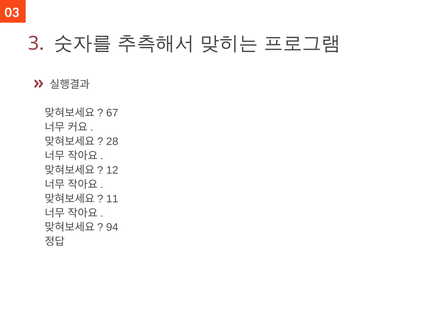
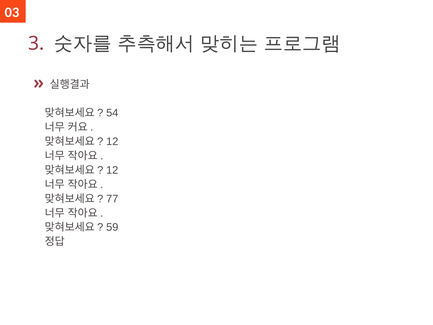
67: 67 -> 54 (112, 113)
28: 28 -> 12 (112, 142)
11: 11 -> 77 (112, 199)
94: 94 -> 59 (112, 227)
